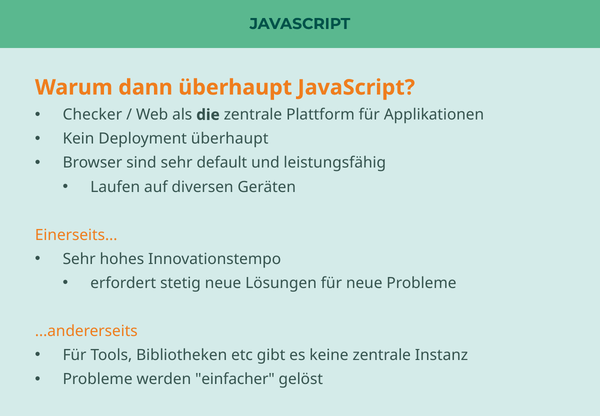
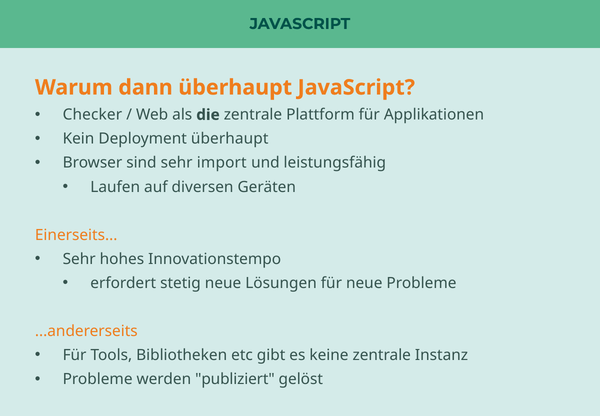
default: default -> import (222, 163)
einfacher: einfacher -> publiziert (235, 379)
